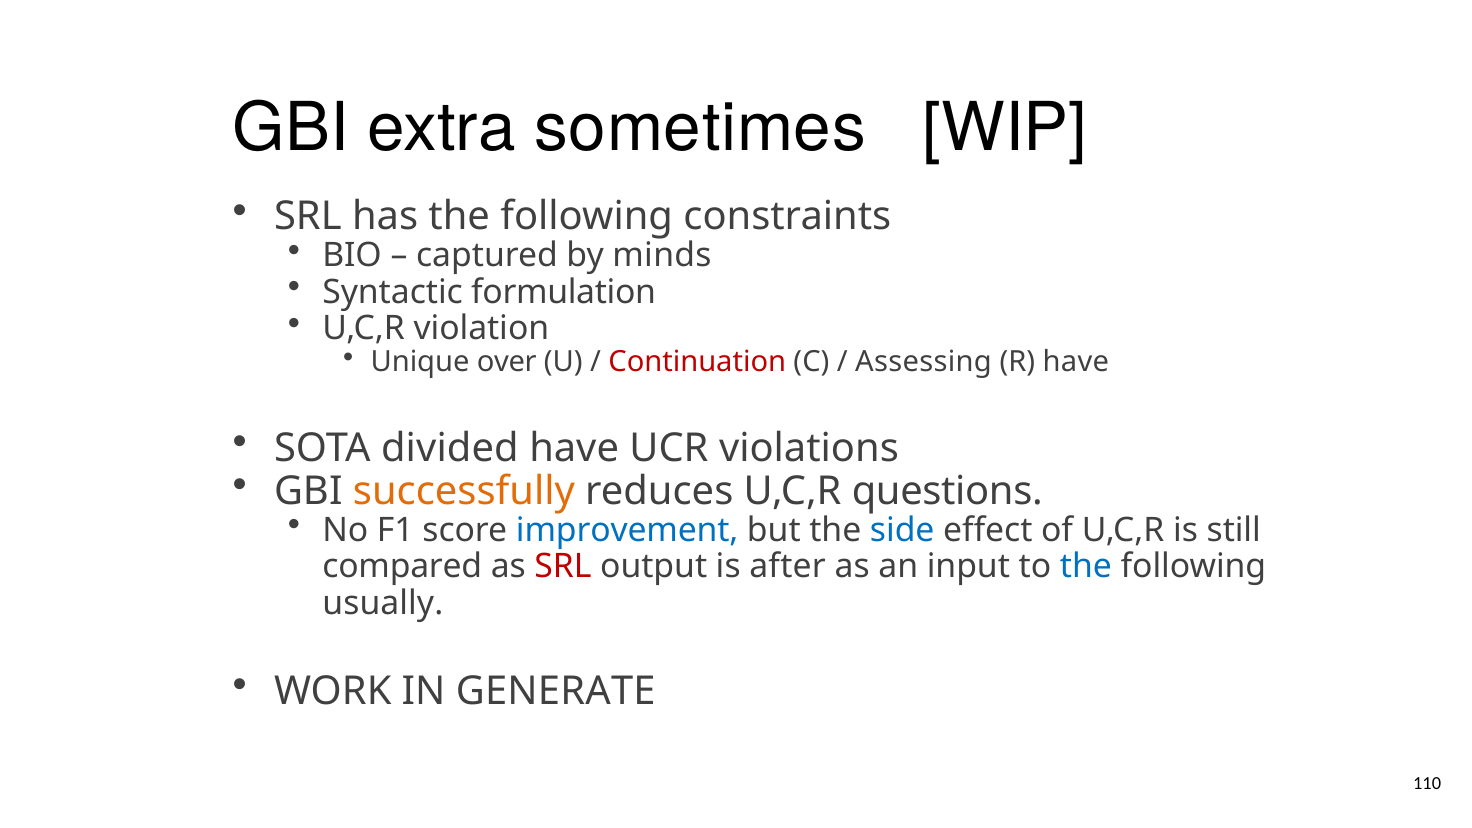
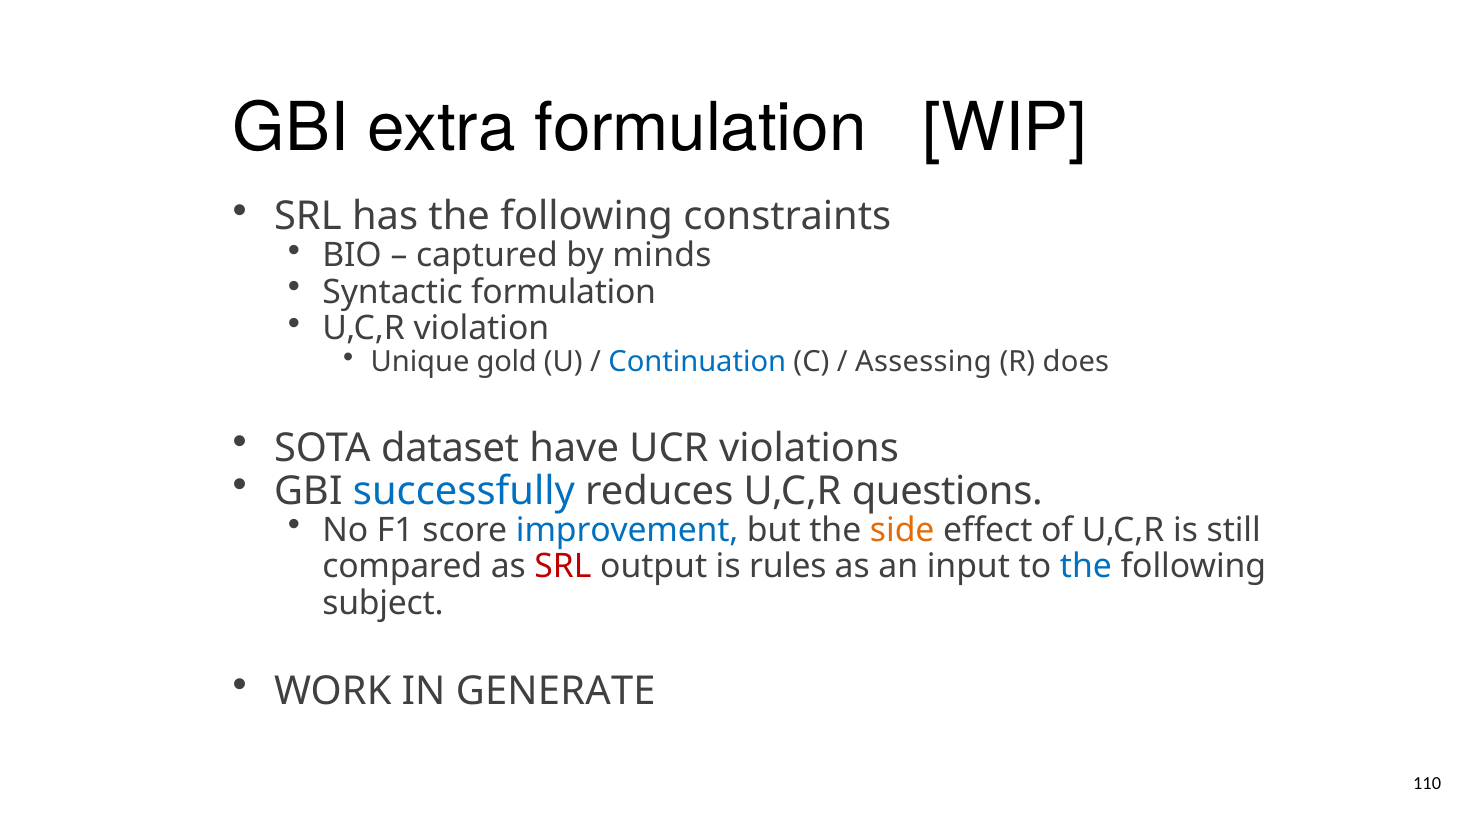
extra sometimes: sometimes -> formulation (701, 128)
over: over -> gold (507, 362)
Continuation colour: red -> blue (697, 362)
R have: have -> does (1076, 362)
divided: divided -> dataset (450, 448)
successfully colour: orange -> blue (464, 491)
side colour: blue -> orange (902, 530)
after: after -> rules (788, 567)
usually: usually -> subject (383, 603)
